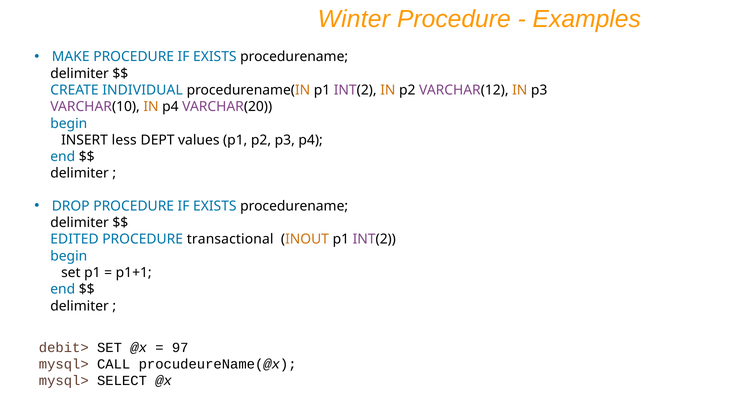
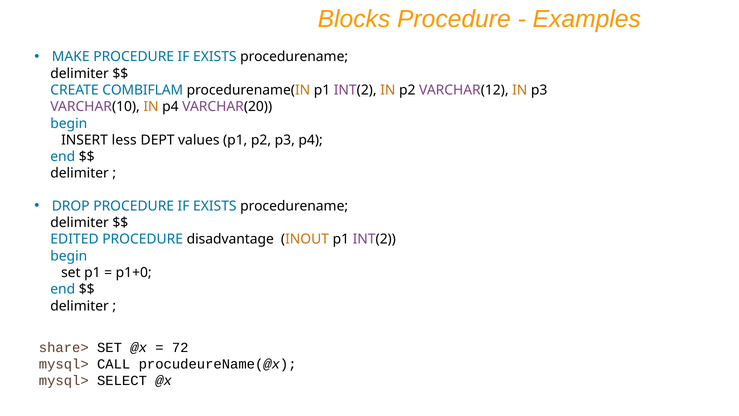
Winter: Winter -> Blocks (354, 19)
INDIVIDUAL: INDIVIDUAL -> COMBIFLAM (143, 90)
transactional: transactional -> disadvantage (230, 239)
p1+1: p1+1 -> p1+0 (134, 272)
debit>: debit> -> share> (64, 347)
97: 97 -> 72 (180, 347)
